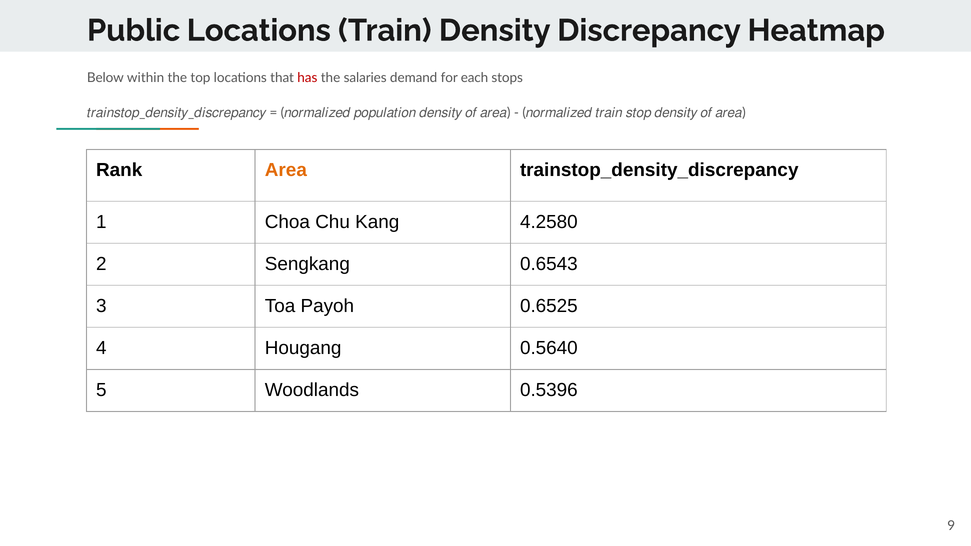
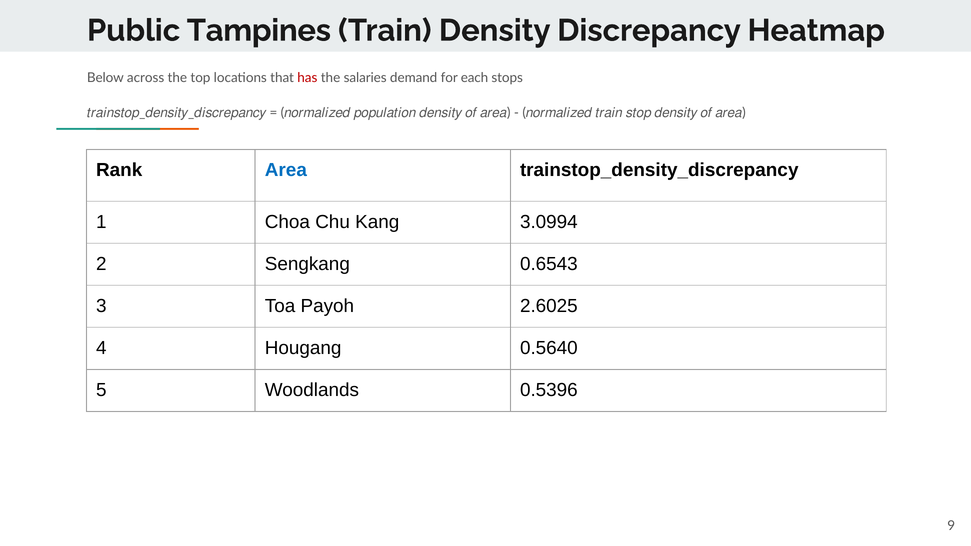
Public Locations: Locations -> Tampines (259, 30)
within: within -> across (146, 78)
Area colour: orange -> blue (286, 170)
4.2580: 4.2580 -> 3.0994 (549, 222)
0.6525: 0.6525 -> 2.6025 (549, 306)
